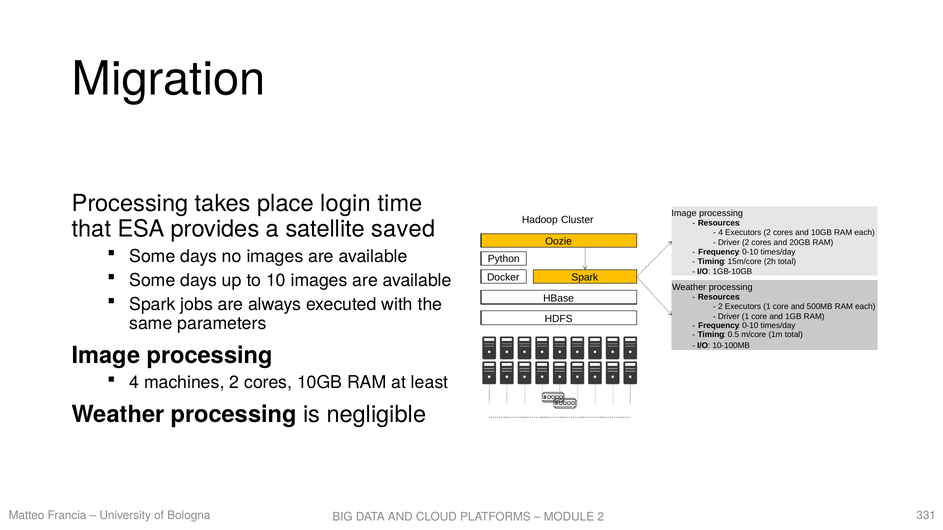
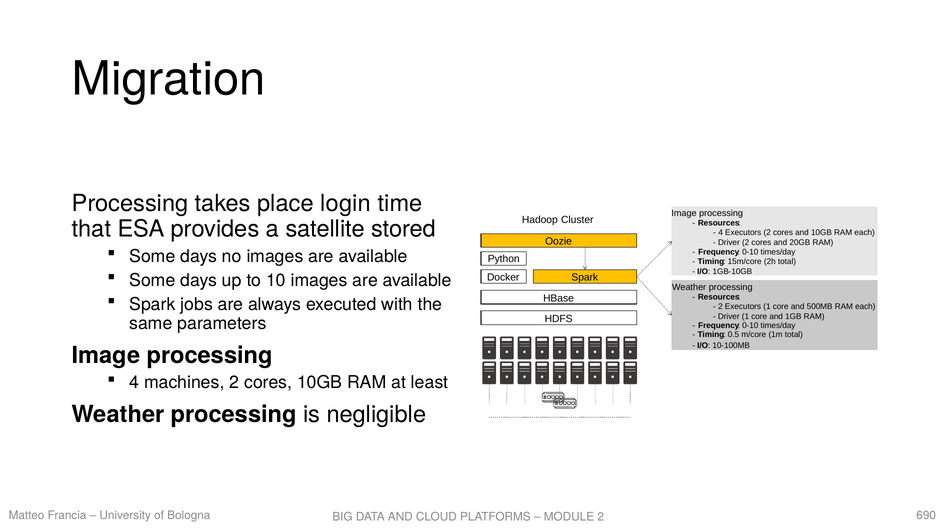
saved: saved -> stored (404, 229)
331: 331 -> 690 (926, 516)
